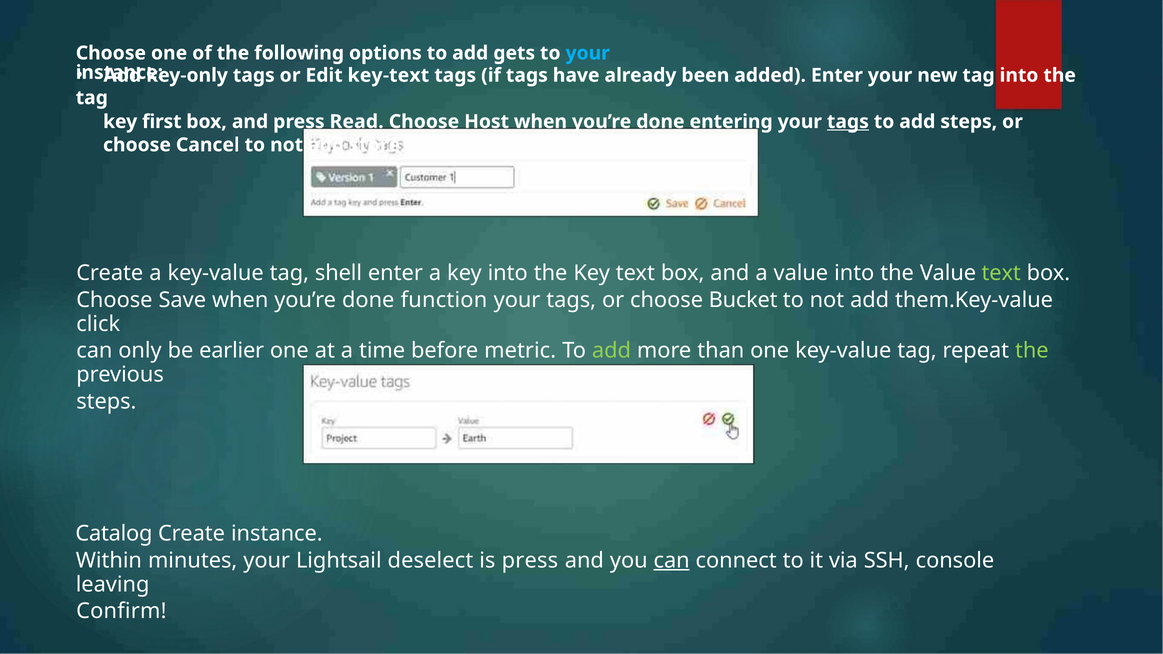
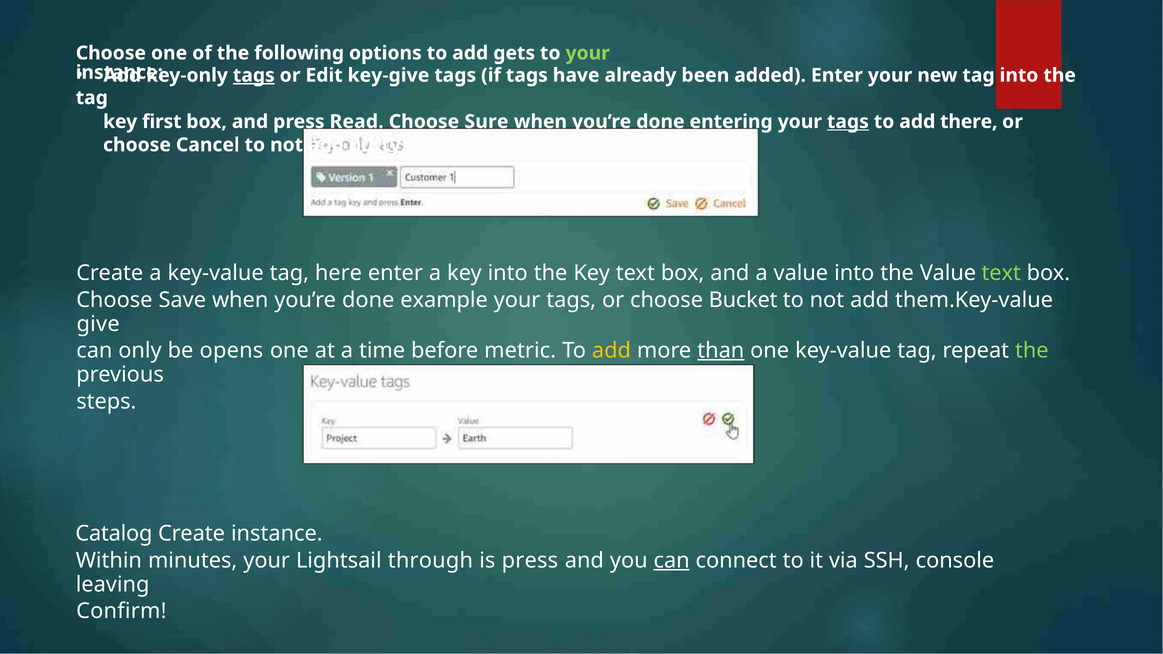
your colour: light blue -> light green (588, 53)
tags underline: none -> present (254, 75)
key-text: key-text -> key-give (388, 75)
Host: Host -> Sure (486, 122)
add steps: steps -> there (969, 122)
store: store -> putty (378, 145)
shell: shell -> here (338, 273)
function: function -> example (444, 300)
click: click -> give (98, 324)
earlier: earlier -> opens (231, 351)
add colour: light green -> yellow (612, 351)
than underline: none -> present (721, 351)
deselect: deselect -> through (430, 560)
